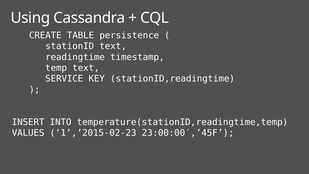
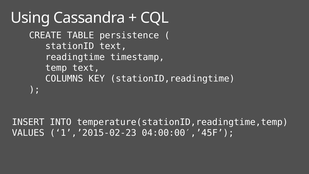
SERVICE: SERVICE -> COLUMNS (64, 79)
23:00:00′,’45F: 23:00:00′,’45F -> 04:00:00′,’45F (188, 133)
